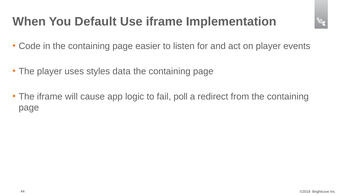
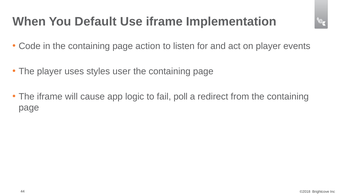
easier: easier -> action (148, 46)
data: data -> user (122, 71)
